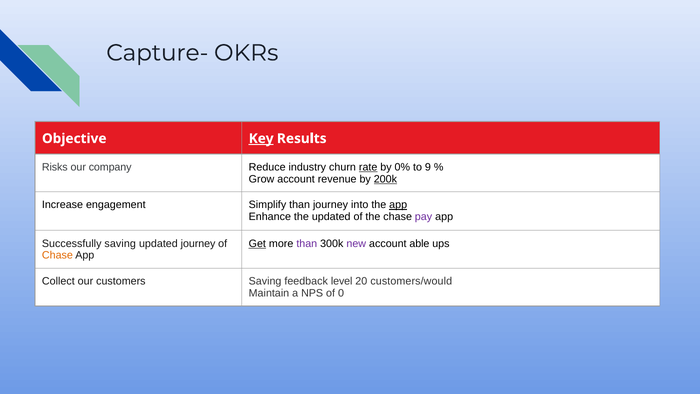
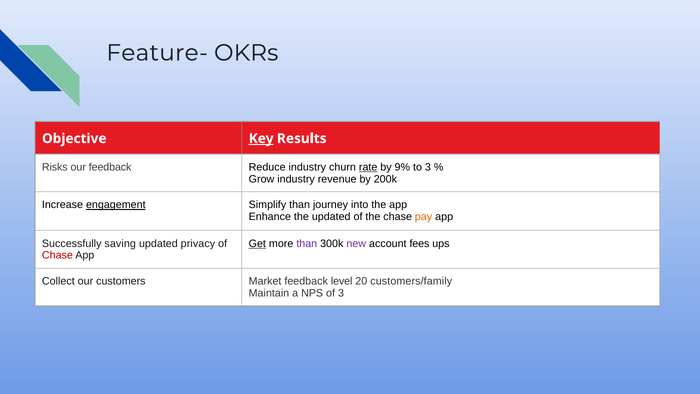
Capture-: Capture- -> Feature- (157, 53)
our company: company -> feedback (110, 167)
0%: 0% -> 9% (402, 167)
to 9: 9 -> 3 (428, 167)
Grow account: account -> industry (296, 179)
200k underline: present -> none (385, 179)
engagement underline: none -> present (116, 205)
app underline: present -> none (398, 205)
pay colour: purple -> orange (424, 217)
updated journey: journey -> privacy (198, 243)
able: able -> fees (419, 243)
Chase colour: orange -> red (57, 255)
customers Saving: Saving -> Market (265, 281)
customers/would: customers/would -> customers/family (411, 281)
of 0: 0 -> 3 (341, 293)
